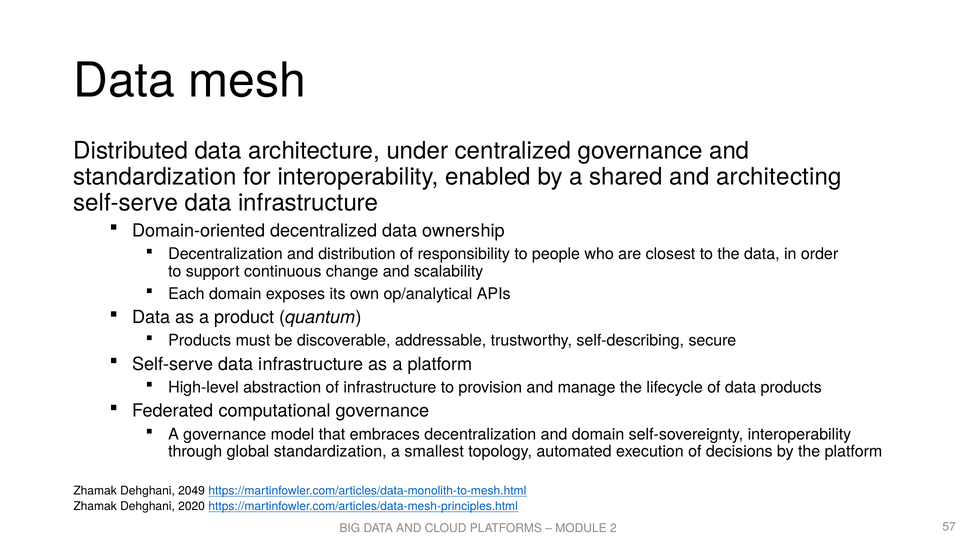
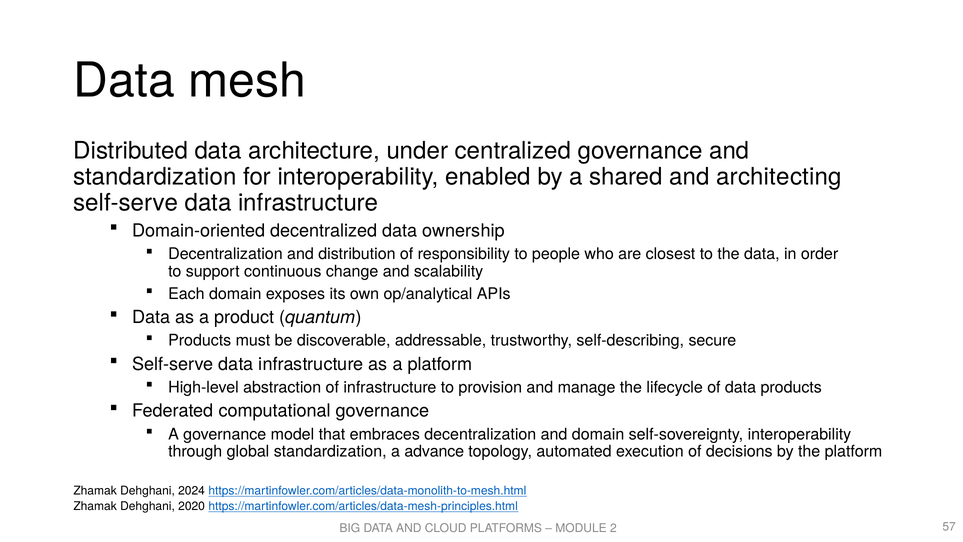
smallest: smallest -> advance (434, 451)
2049: 2049 -> 2024 (192, 490)
